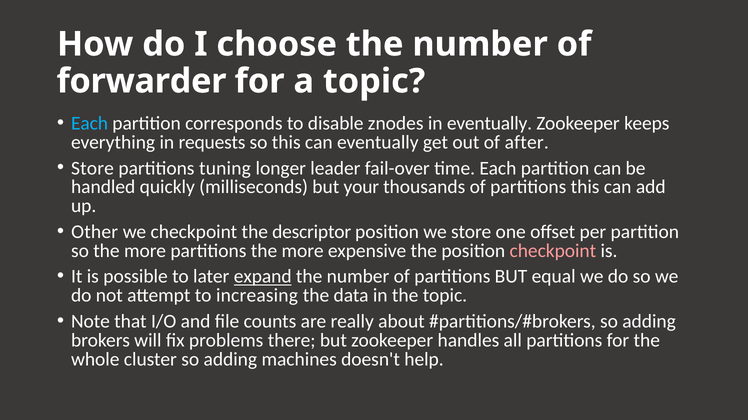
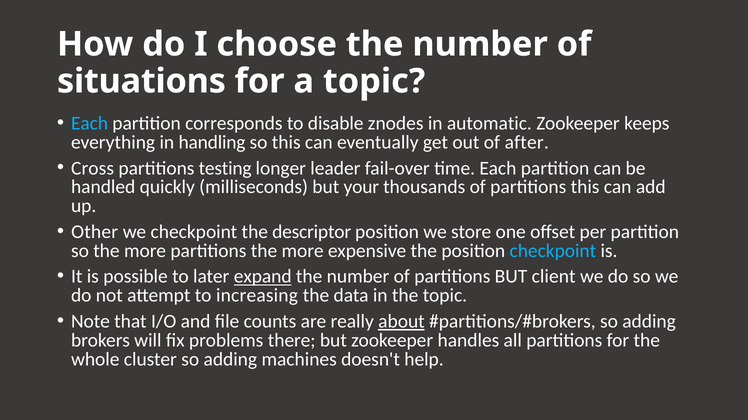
forwarder: forwarder -> situations (141, 81)
in eventually: eventually -> automatic (489, 124)
requests: requests -> handling (212, 142)
Store: Store -> Cross (93, 168)
tuning: tuning -> testing (225, 168)
checkpoint colour: pink -> light blue (553, 251)
equal: equal -> client (554, 277)
about underline: none -> present (401, 322)
